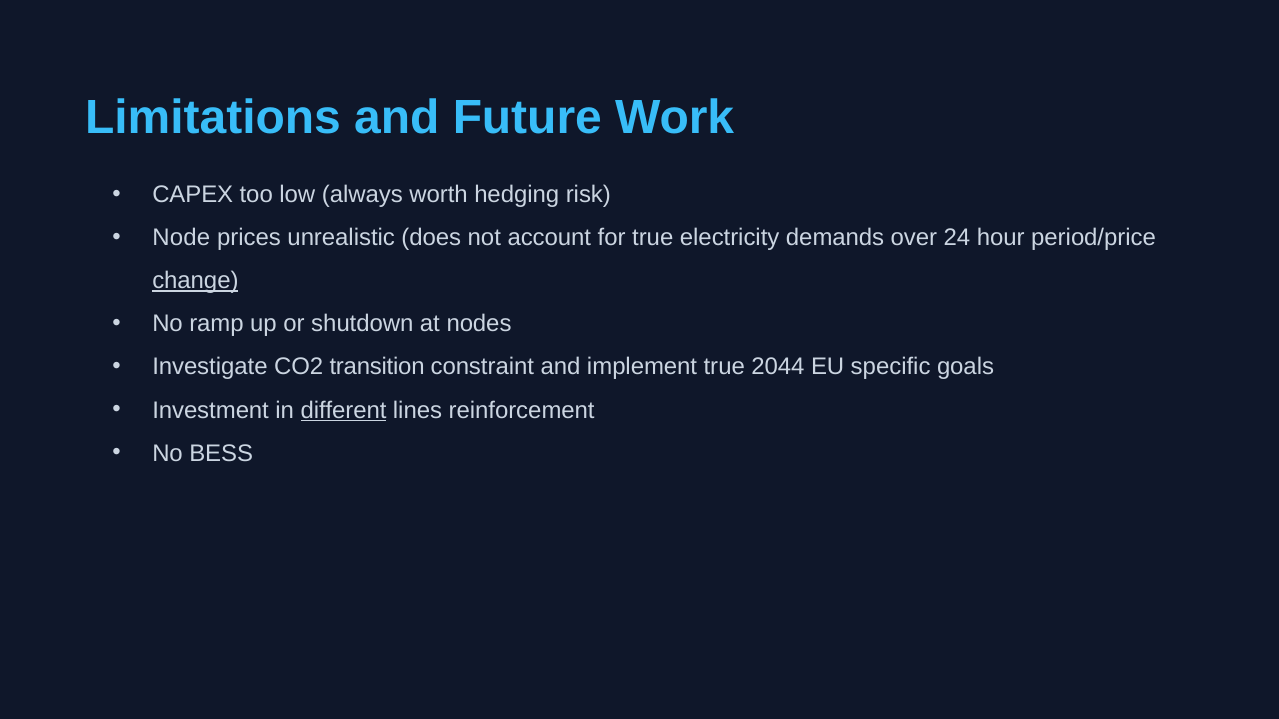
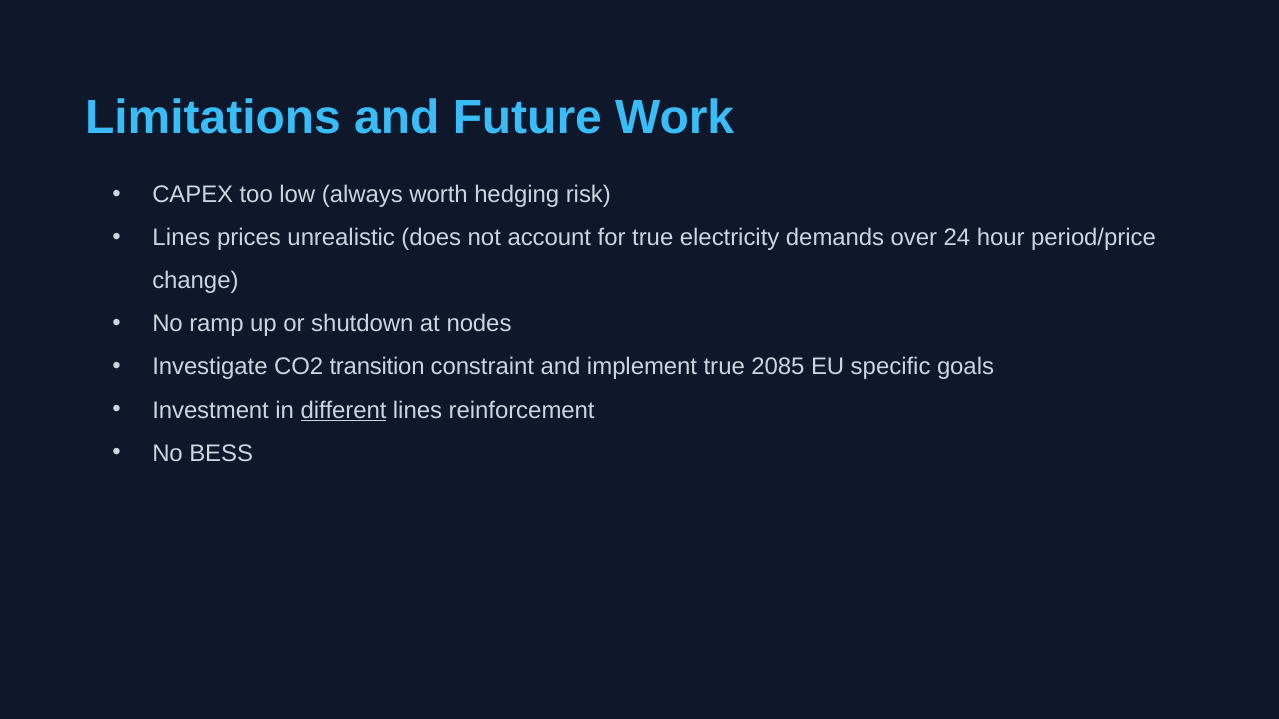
Node: Node -> Lines (181, 238)
change underline: present -> none (195, 281)
2044: 2044 -> 2085 (778, 367)
